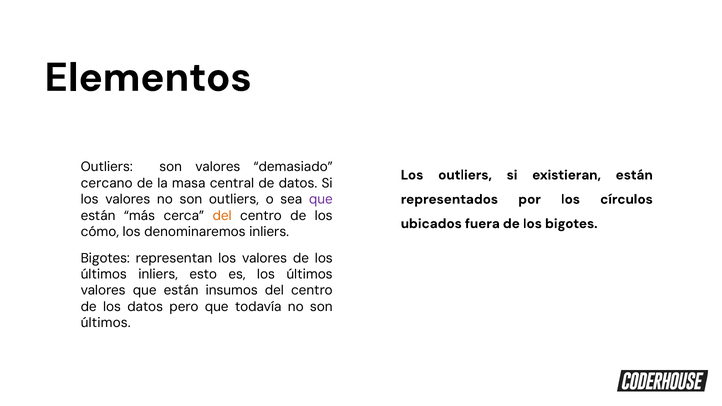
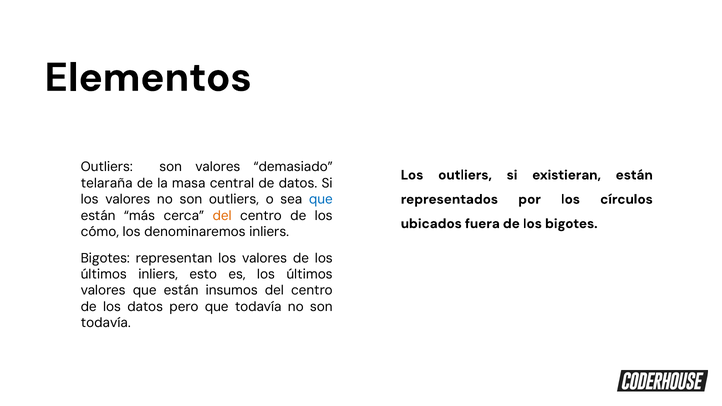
cercano: cercano -> telaraña (107, 183)
que colour: purple -> blue (321, 199)
últimos: últimos -> todavía (106, 323)
